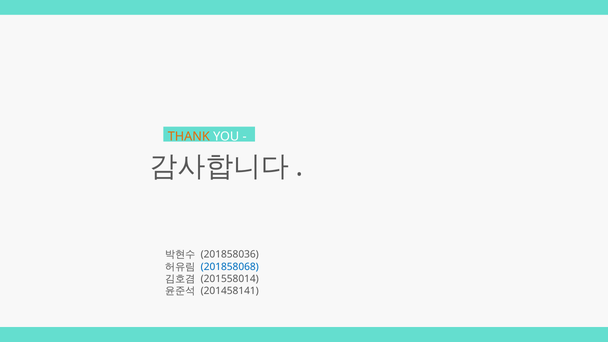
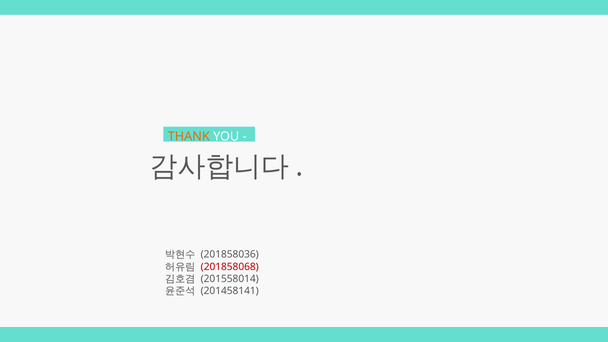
201858068 colour: blue -> red (230, 267)
